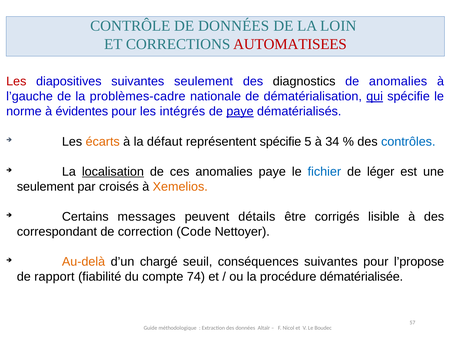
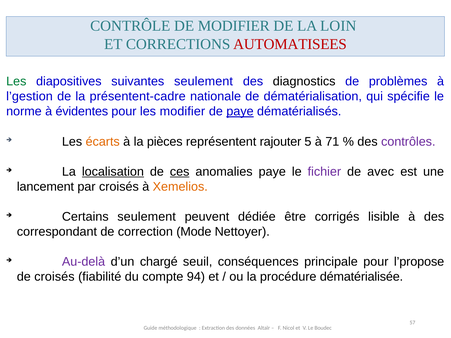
DE DONNÉES: DONNÉES -> MODIFIER (234, 26)
Les colour: red -> green (16, 81)
de anomalies: anomalies -> problèmes (398, 81)
l’gauche: l’gauche -> l’gestion (29, 97)
problèmes-cadre: problèmes-cadre -> présentent-cadre (138, 97)
qui underline: present -> none (375, 97)
les intégrés: intégrés -> modifier (182, 112)
défaut: défaut -> pièces (165, 142)
représentent spécifie: spécifie -> rajouter (280, 142)
34: 34 -> 71 (332, 142)
contrôles colour: blue -> purple (408, 142)
ces underline: none -> present (180, 172)
fichier colour: blue -> purple (324, 172)
léger: léger -> avec (381, 172)
seulement: seulement -> lancement (45, 187)
Certains messages: messages -> seulement (147, 217)
détails: détails -> dédiée (257, 217)
Code: Code -> Mode (194, 232)
Au-delà colour: orange -> purple (84, 262)
conséquences suivantes: suivantes -> principale (331, 262)
de rapport: rapport -> croisés (54, 277)
74: 74 -> 94 (196, 277)
